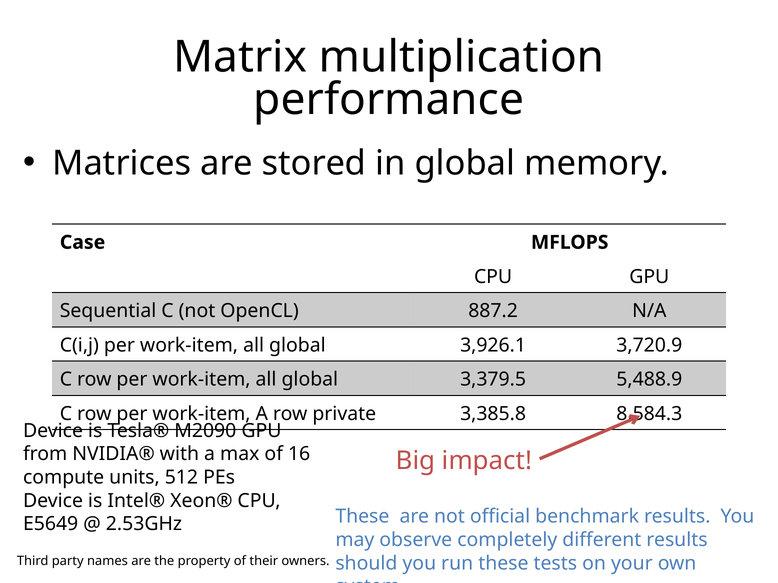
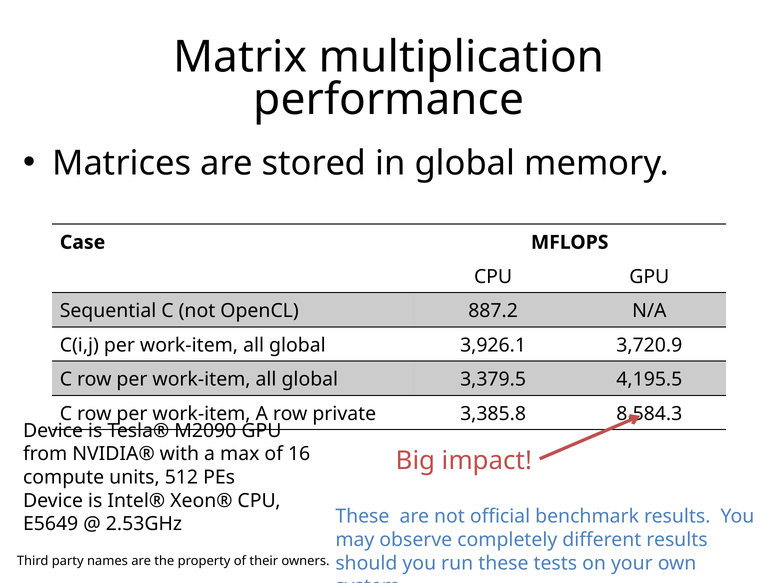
5,488.9: 5,488.9 -> 4,195.5 (649, 380)
